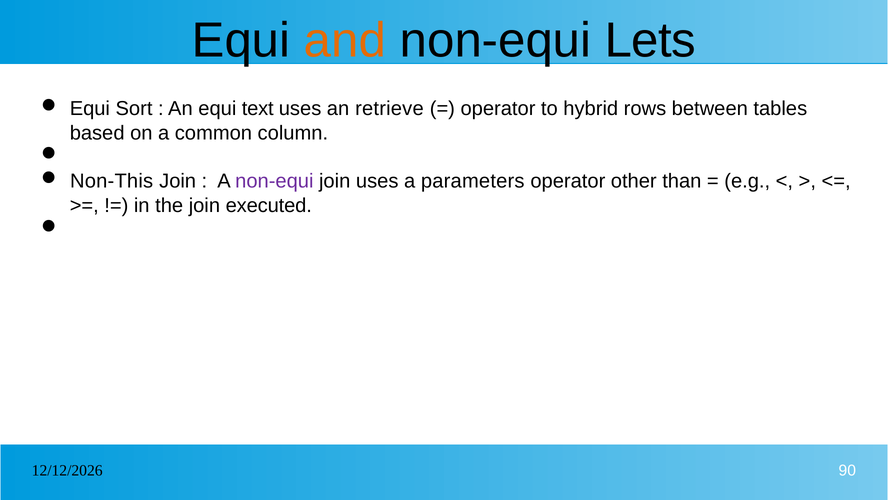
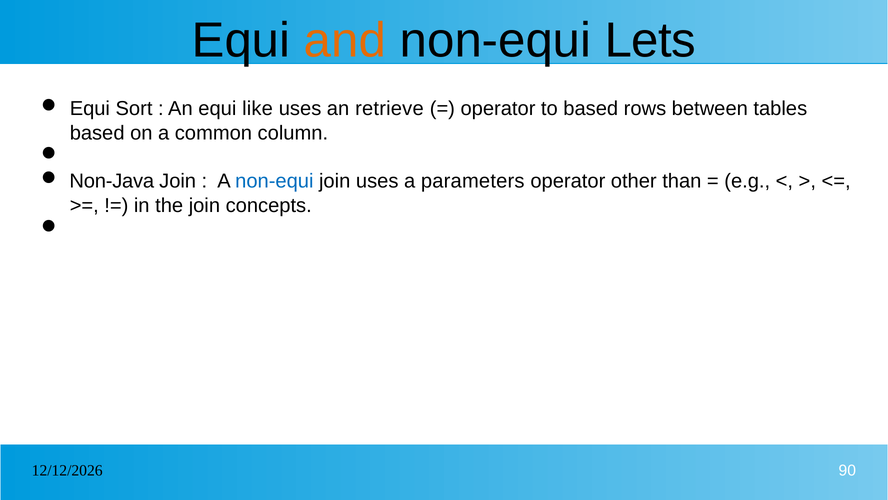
text: text -> like (258, 109)
to hybrid: hybrid -> based (591, 109)
Non-This: Non-This -> Non-Java (112, 181)
non-equi colour: purple -> blue (274, 181)
executed: executed -> concepts (269, 205)
